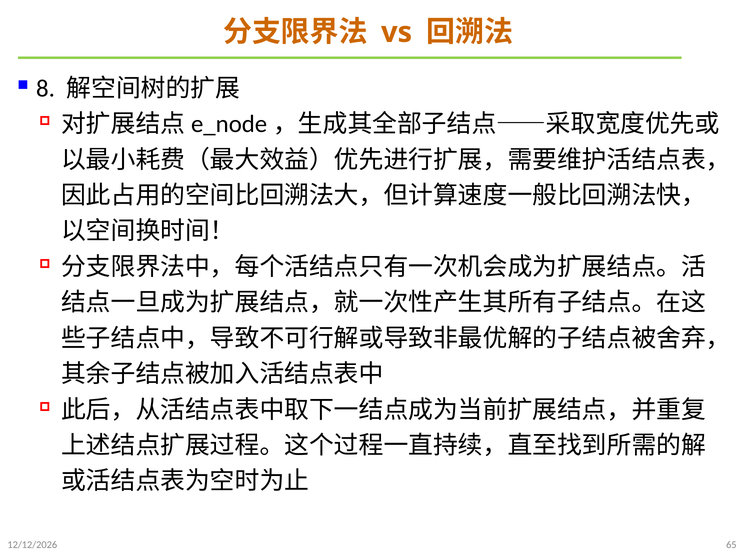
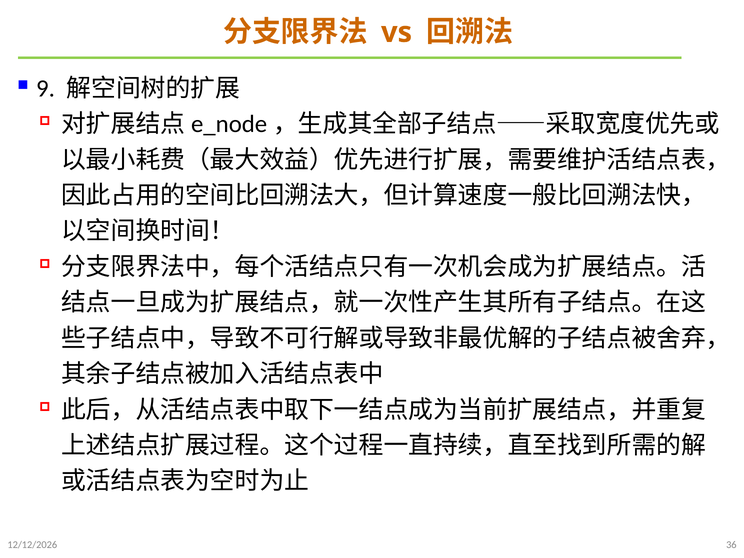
8: 8 -> 9 (45, 88)
65: 65 -> 36 (731, 545)
